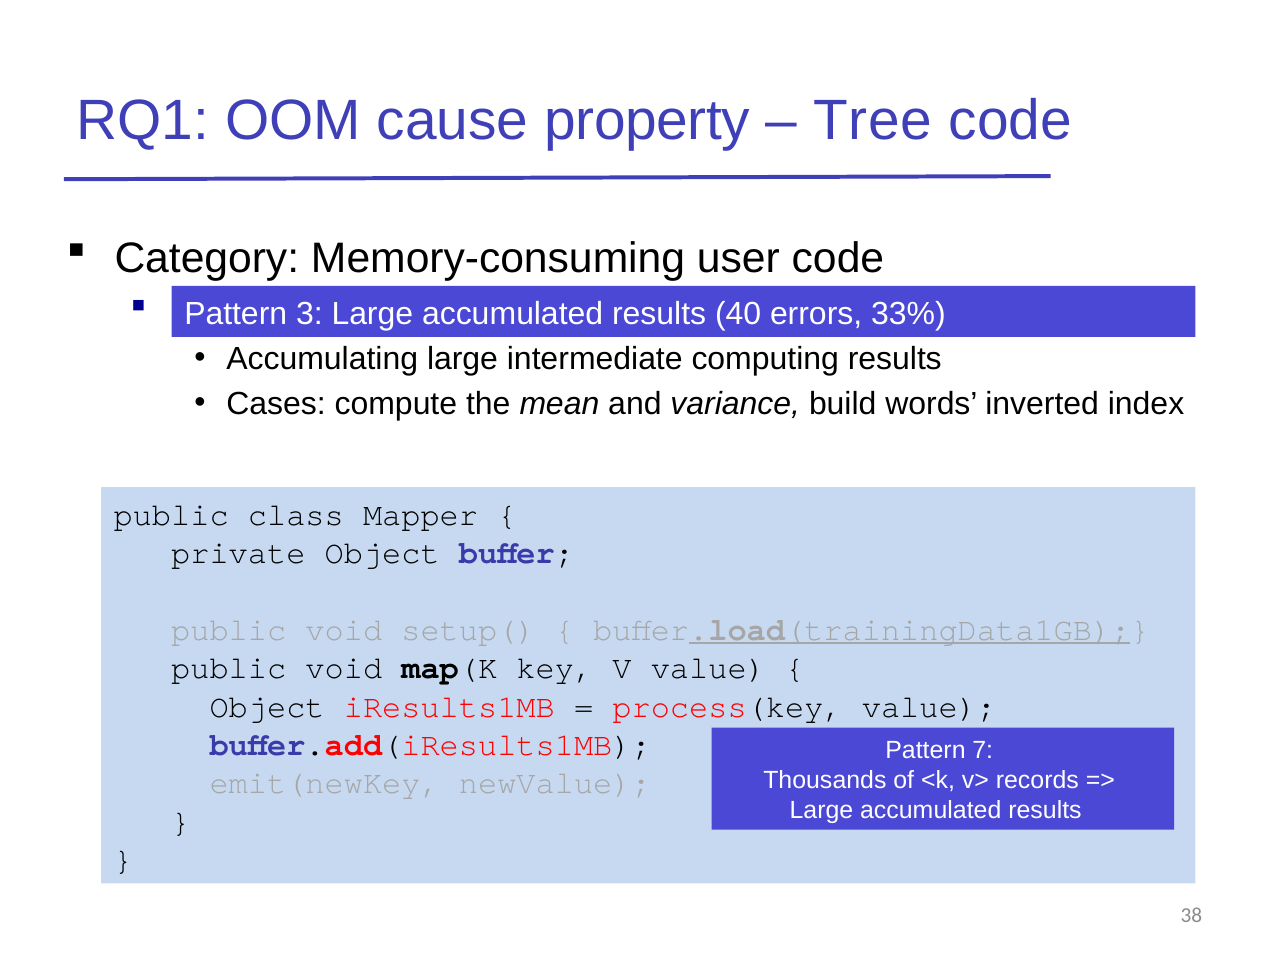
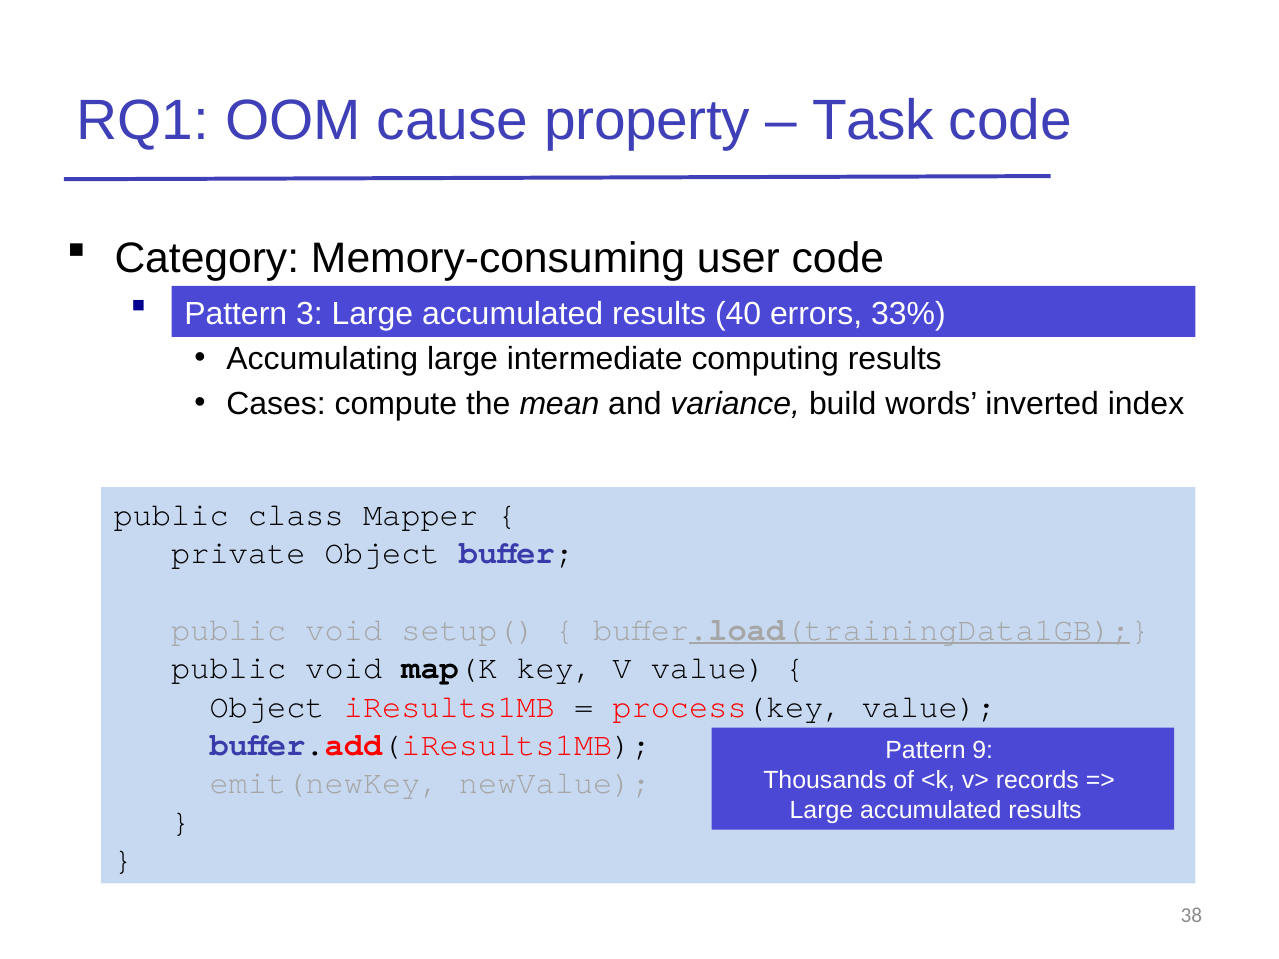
Tree: Tree -> Task (873, 121)
Pattern 7: 7 -> 9 (983, 751)
